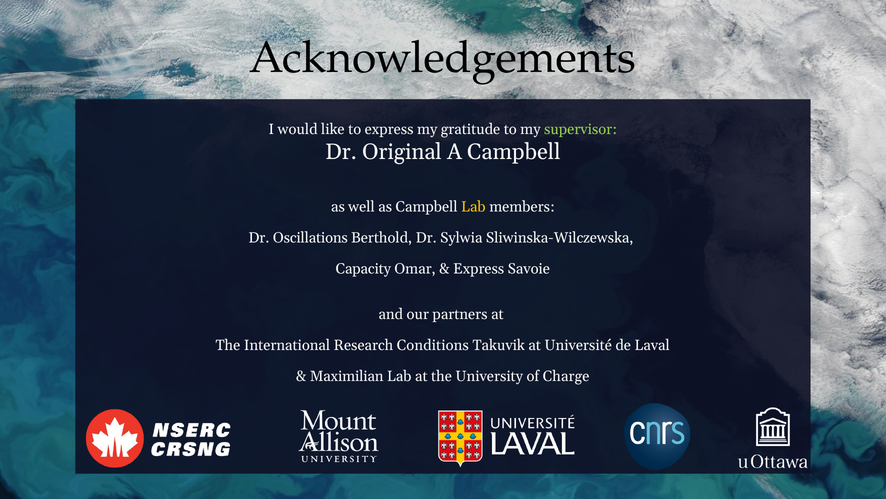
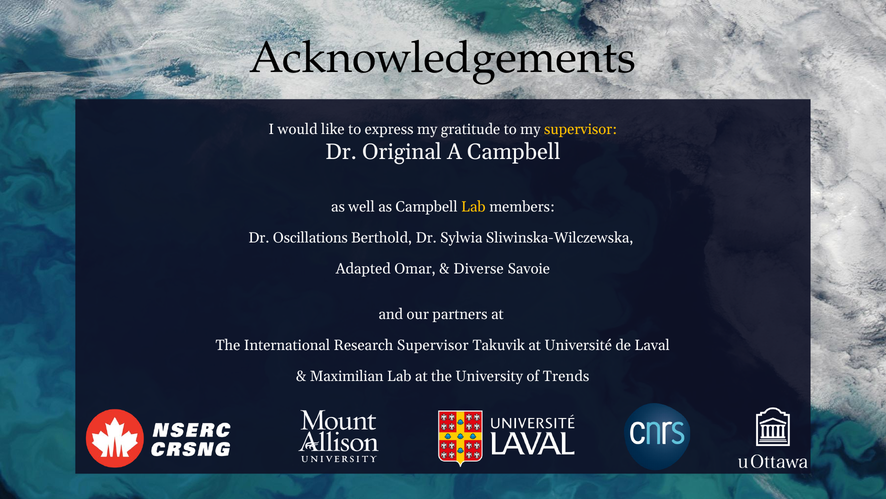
supervisor colour: light green -> yellow (580, 129)
Capacity: Capacity -> Adapted (363, 269)
Express: Express -> Diverse (479, 269)
Research Conditions: Conditions -> Supervisor (433, 345)
Charge: Charge -> Trends (566, 376)
